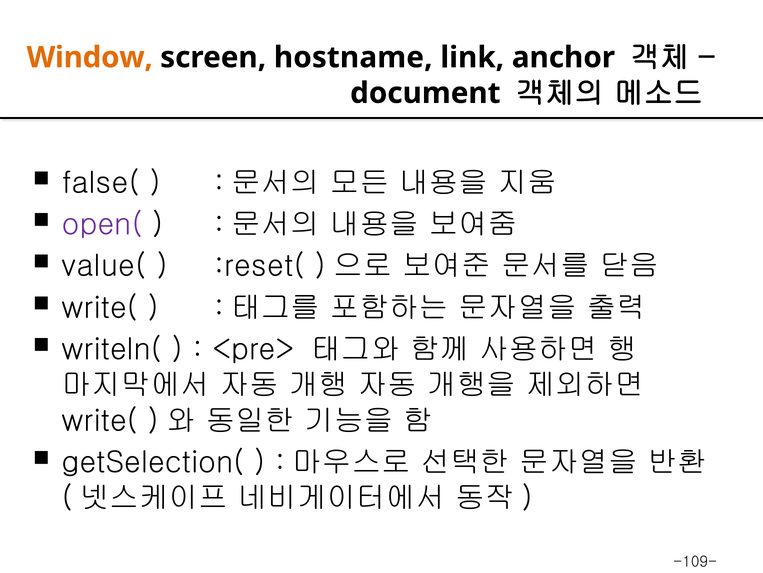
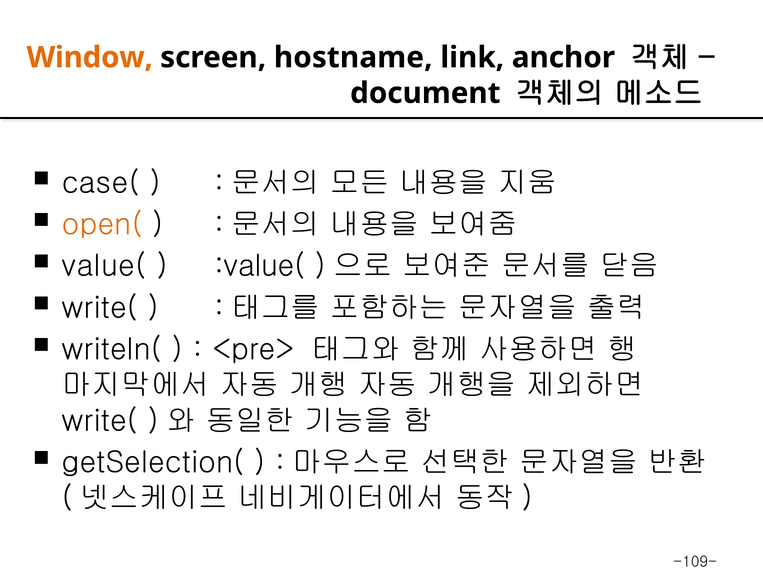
false(: false( -> case( (101, 183)
open( colour: purple -> orange (102, 224)
:reset(: :reset( -> :value( (260, 266)
